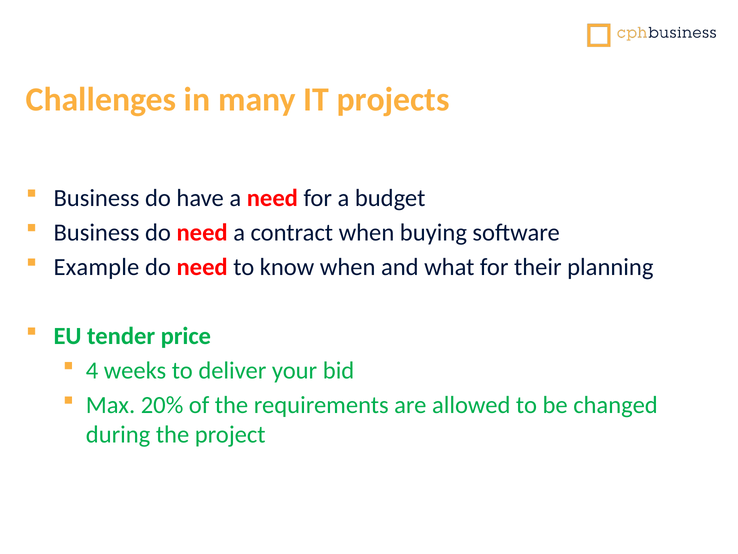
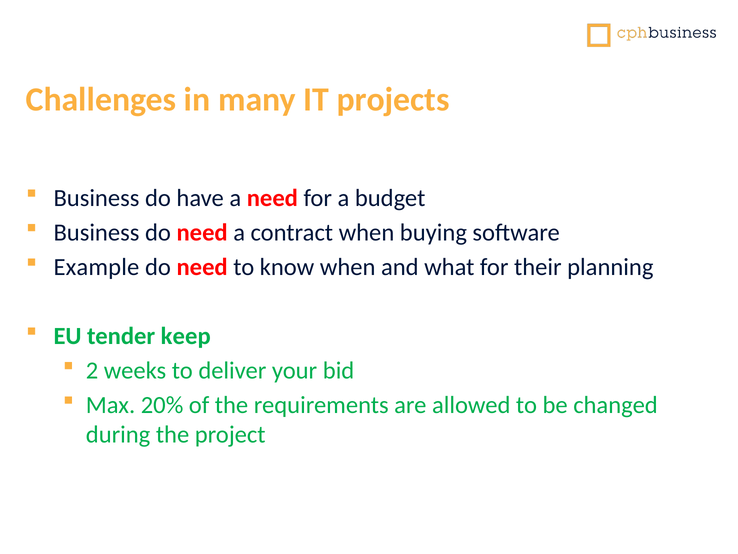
price: price -> keep (186, 336)
4: 4 -> 2 (92, 370)
